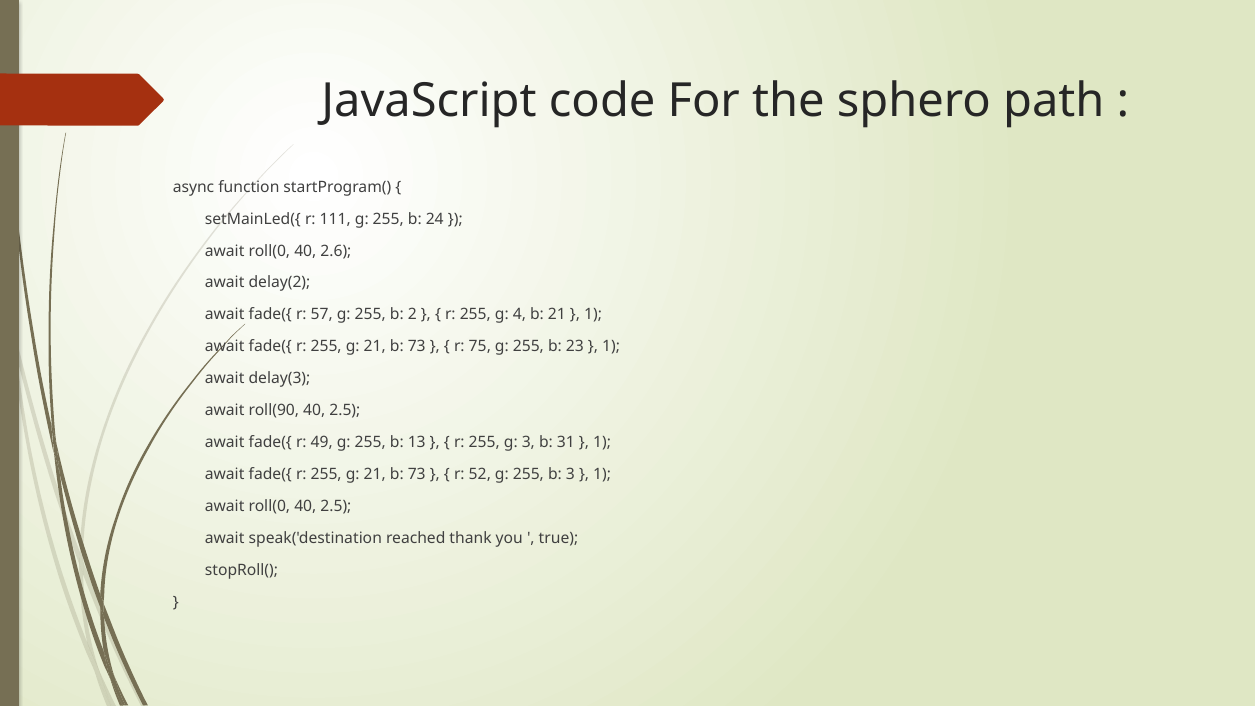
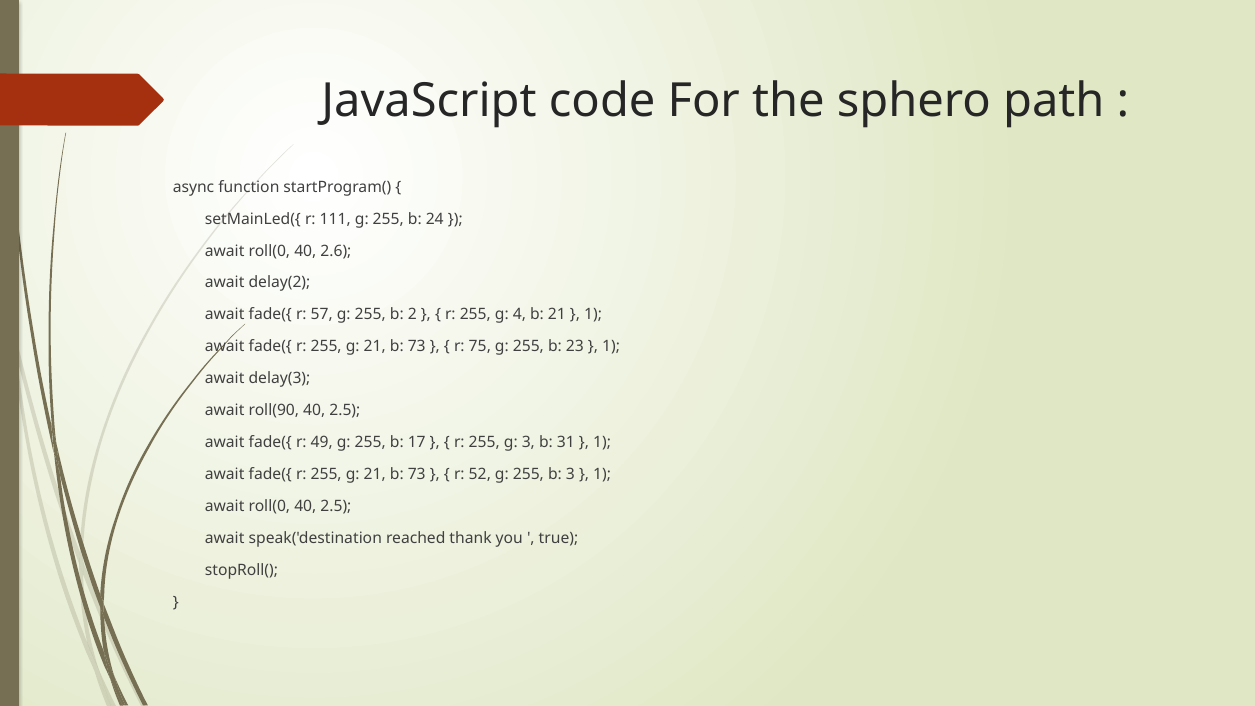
13: 13 -> 17 (417, 442)
